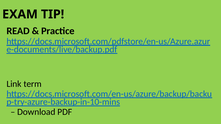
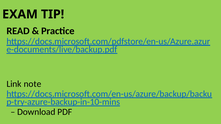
term: term -> note (33, 84)
